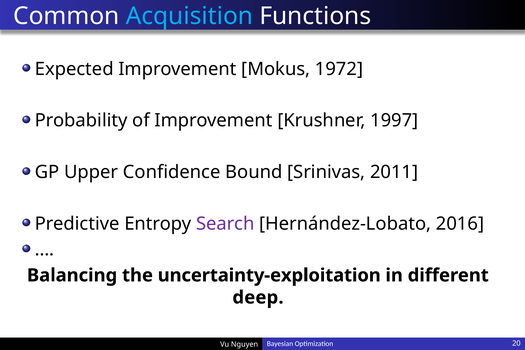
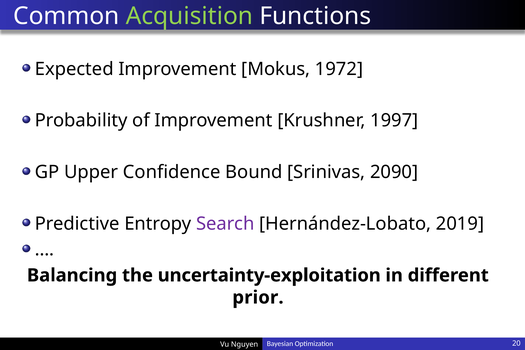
Acquisition colour: light blue -> light green (189, 16)
2011: 2011 -> 2090 (394, 172)
2016: 2016 -> 2019 (460, 224)
deep: deep -> prior (258, 297)
